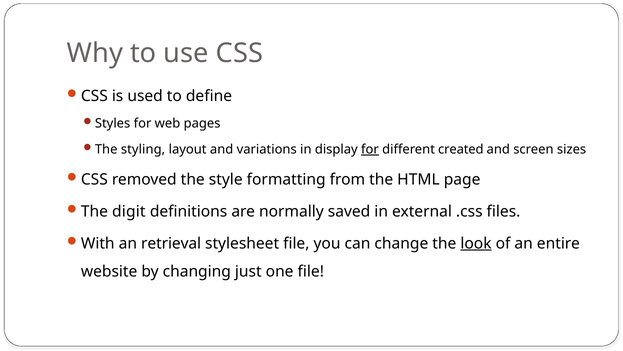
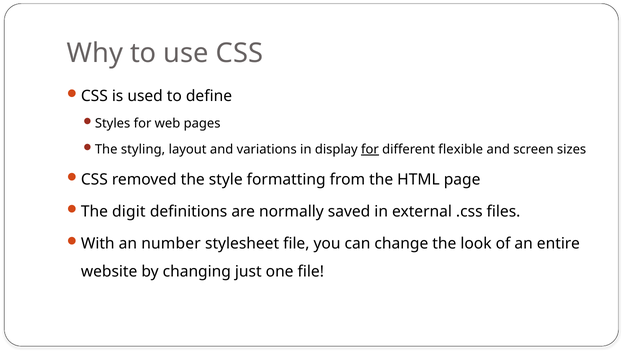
created: created -> flexible (461, 149)
retrieval: retrieval -> number (171, 243)
look underline: present -> none (476, 243)
